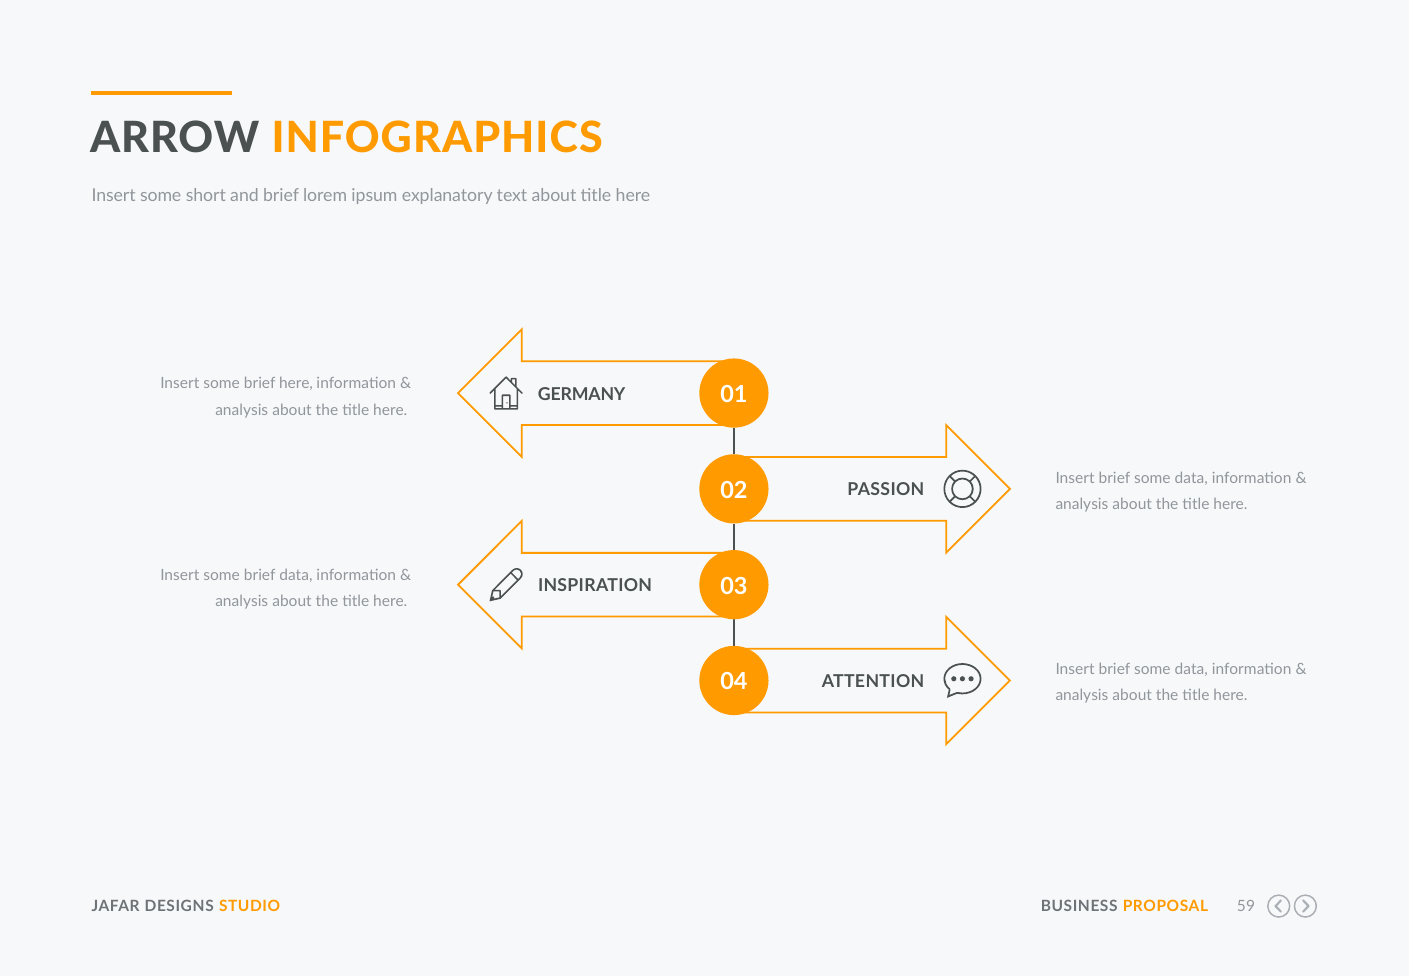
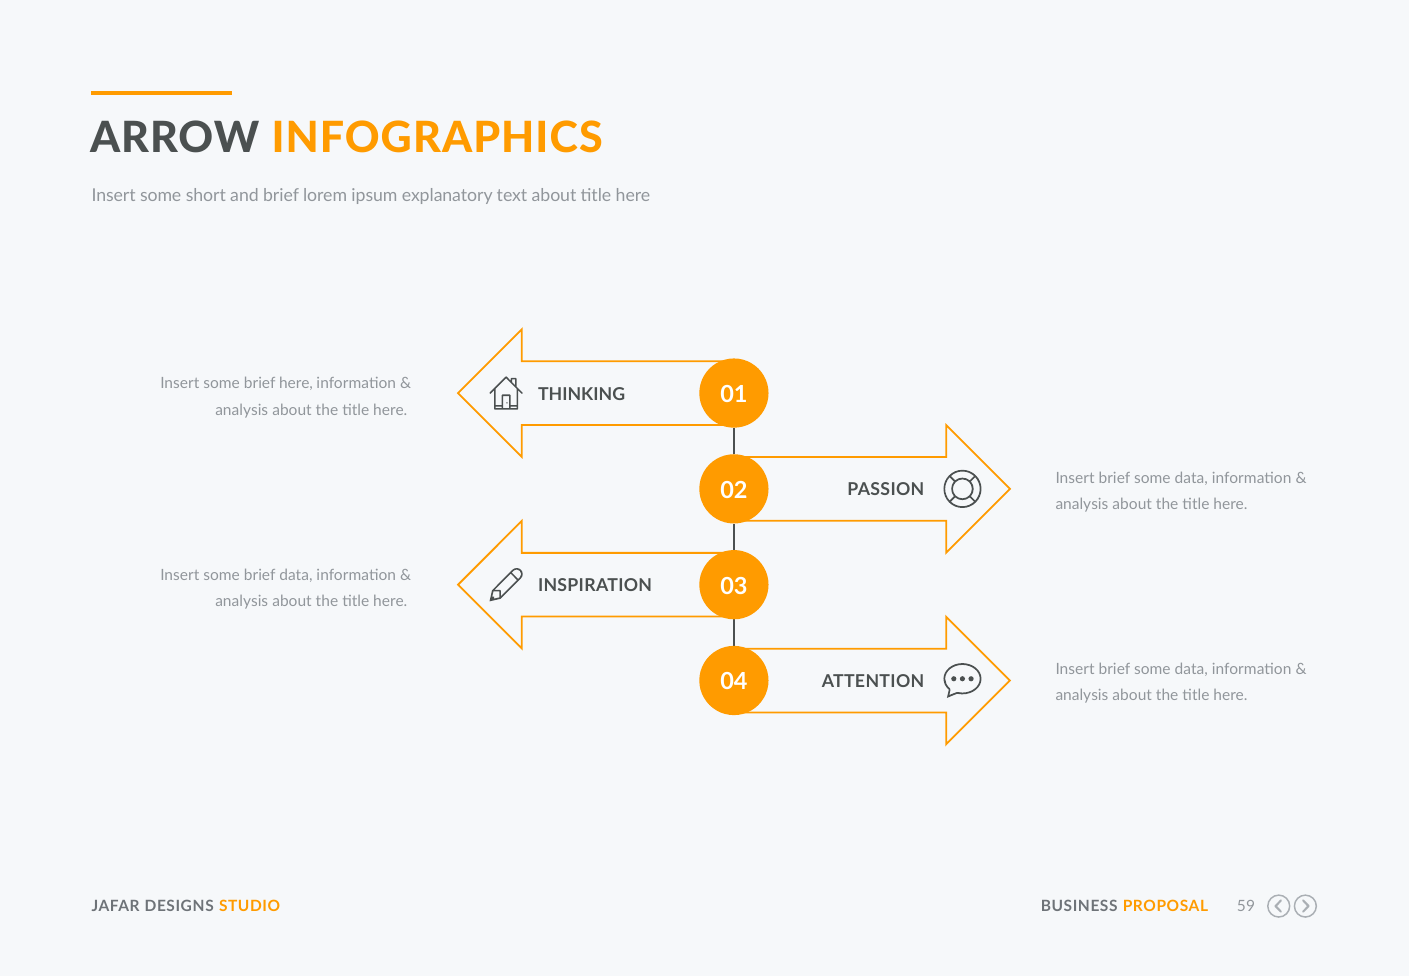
GERMANY: GERMANY -> THINKING (582, 394)
